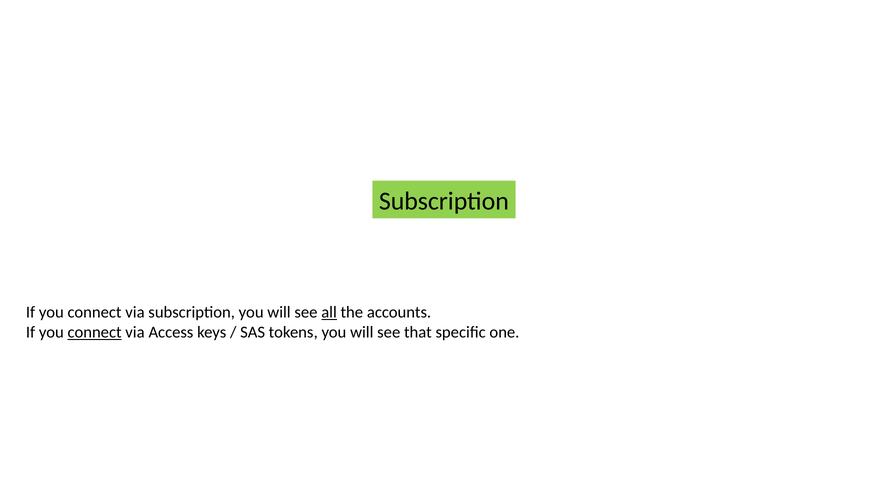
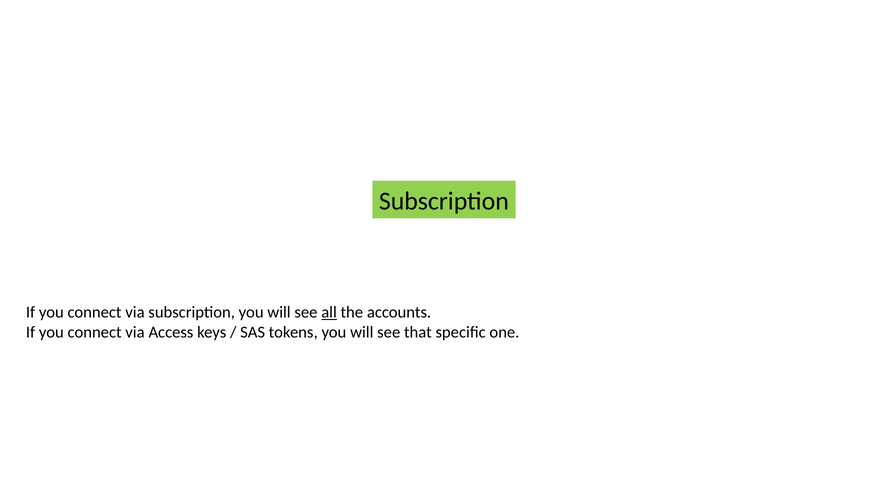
connect underline: present -> none (95, 333)
